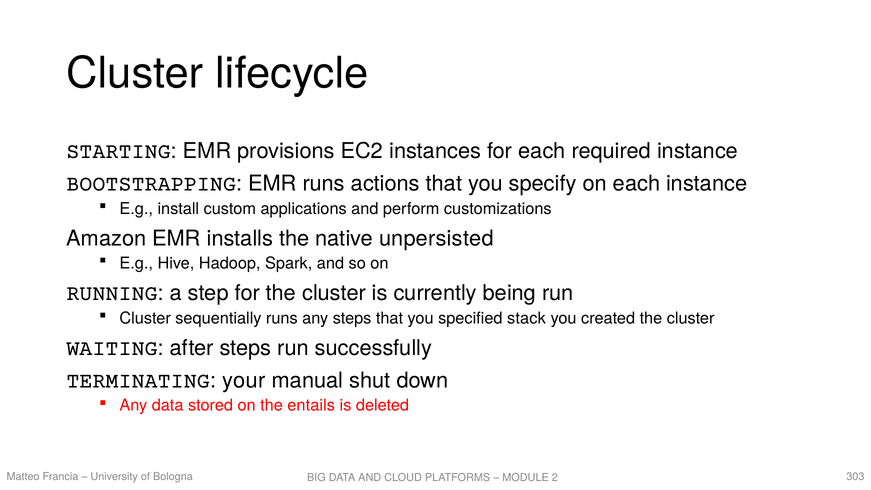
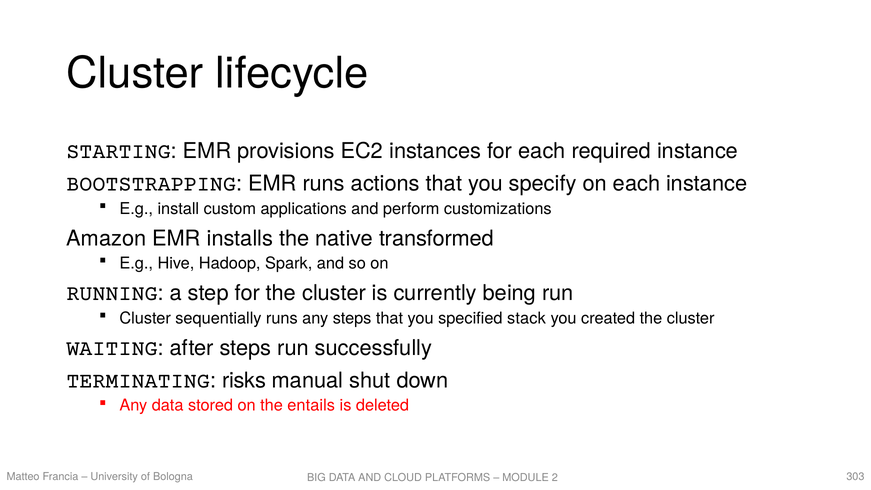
unpersisted: unpersisted -> transformed (437, 238)
your: your -> risks (244, 380)
